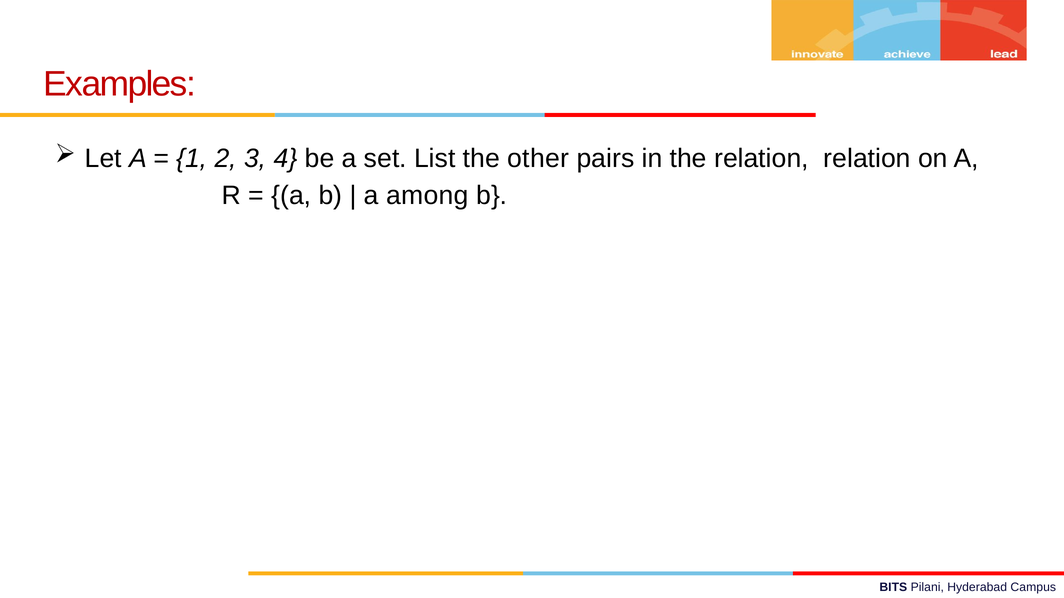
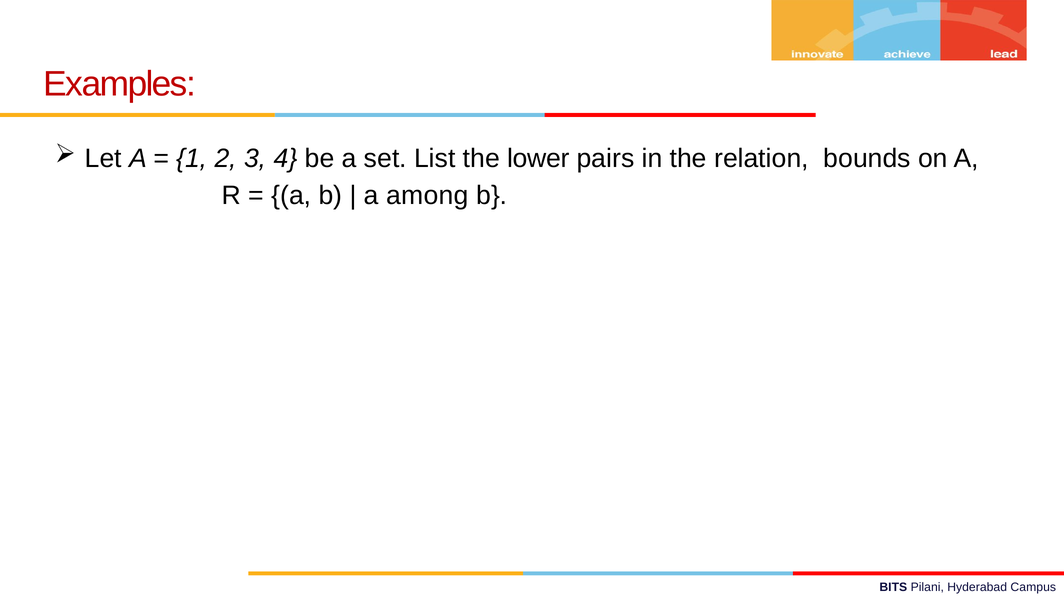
other: other -> lower (538, 158)
relation relation: relation -> bounds (867, 158)
